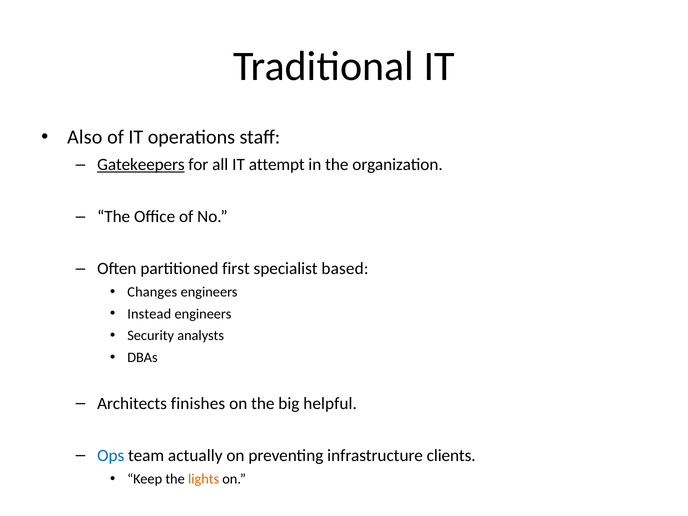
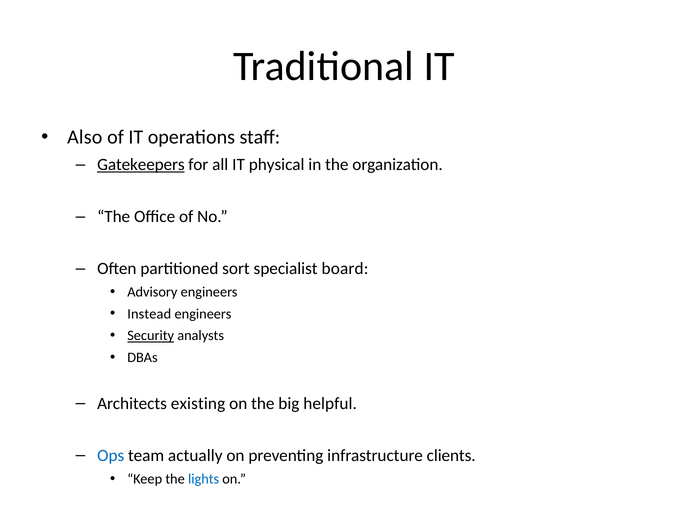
attempt: attempt -> physical (277, 165)
first: first -> sort (236, 269)
based: based -> board (345, 269)
Changes: Changes -> Advisory (152, 292)
Security underline: none -> present (151, 336)
finishes: finishes -> existing (198, 404)
lights colour: orange -> blue (204, 479)
